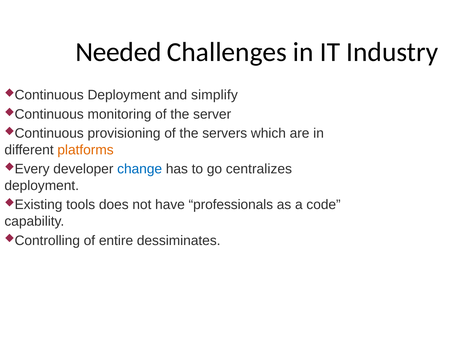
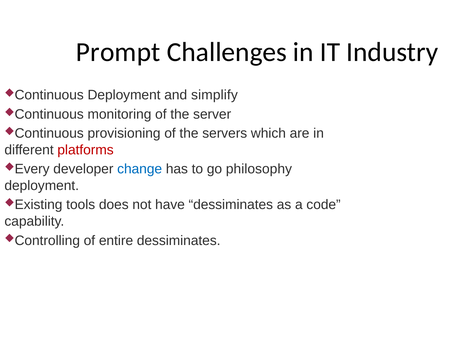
Needed: Needed -> Prompt (118, 52)
platforms colour: orange -> red (85, 150)
centralizes: centralizes -> philosophy (259, 169)
have professionals: professionals -> dessiminates (231, 205)
